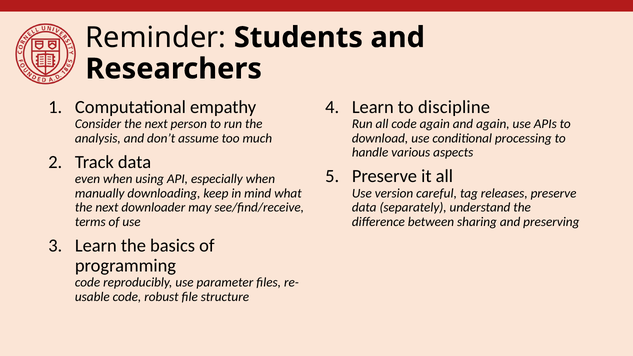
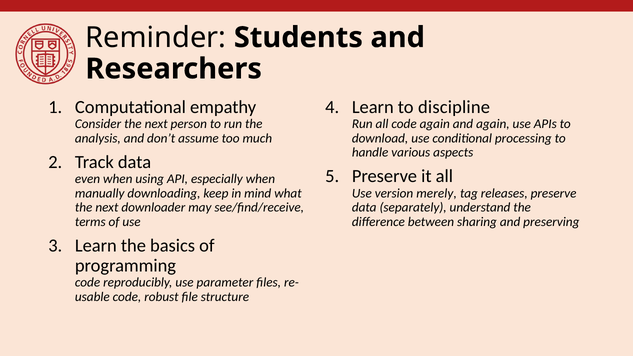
careful: careful -> merely (437, 193)
